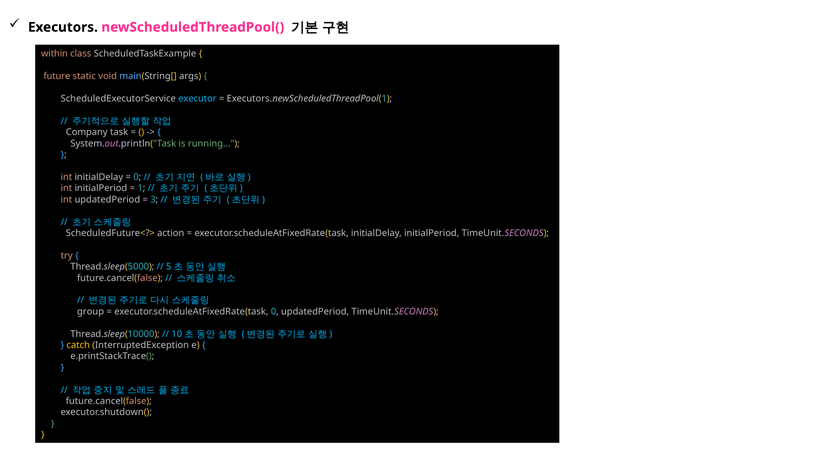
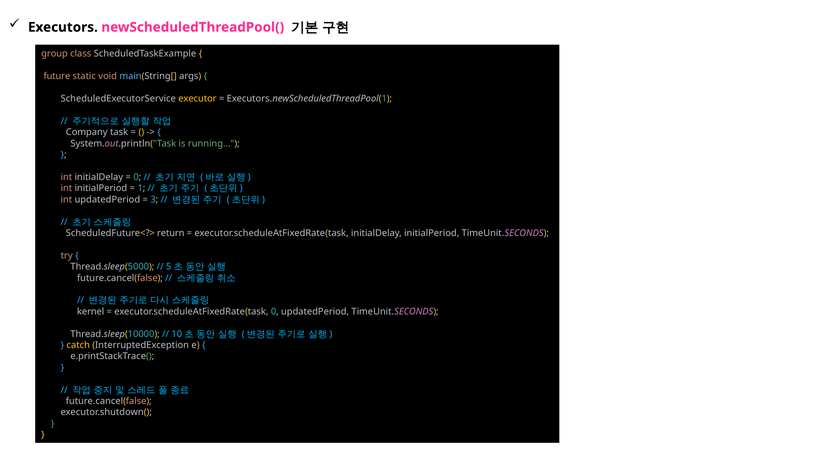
within: within -> group (55, 54)
executor colour: light blue -> yellow (197, 99)
action: action -> return (171, 233)
group: group -> kernel (91, 311)
